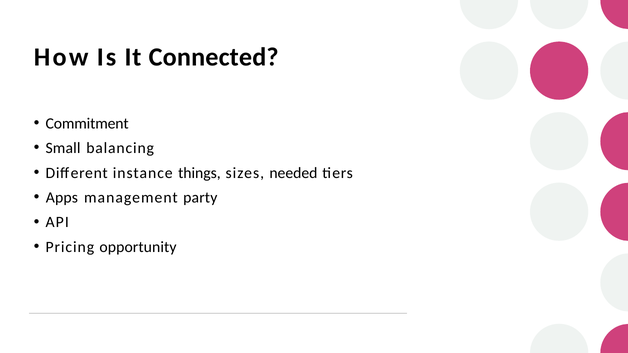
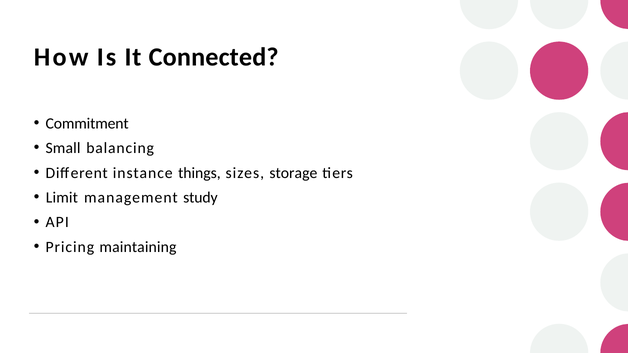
needed: needed -> storage (293, 173)
Apps: Apps -> Limit (62, 198)
party: party -> study (200, 198)
opportunity: opportunity -> maintaining (138, 247)
